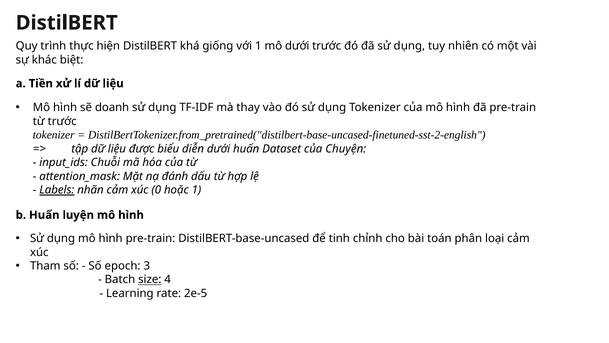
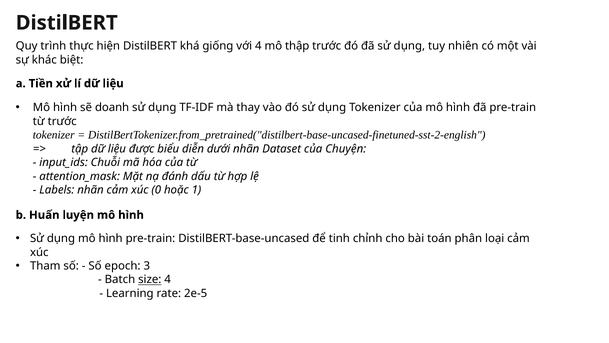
với 1: 1 -> 4 (258, 46)
mô dưới: dưới -> thập (297, 46)
dưới huấn: huấn -> nhãn (246, 149)
Labels underline: present -> none (57, 190)
